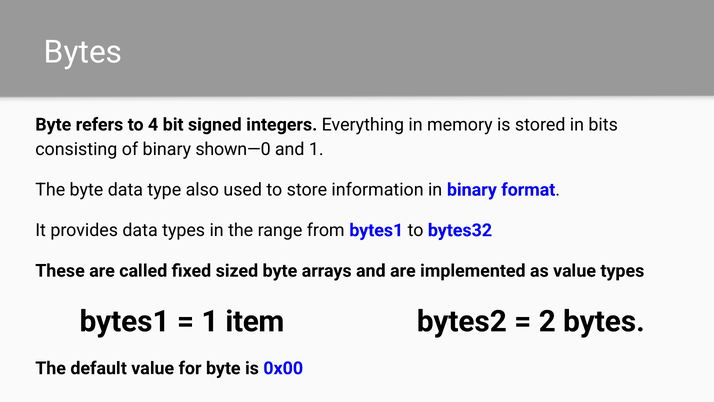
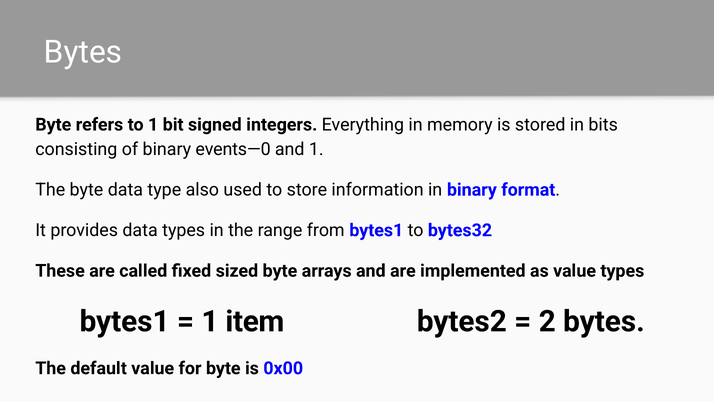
to 4: 4 -> 1 (153, 125)
shown—0: shown—0 -> events—0 (233, 149)
